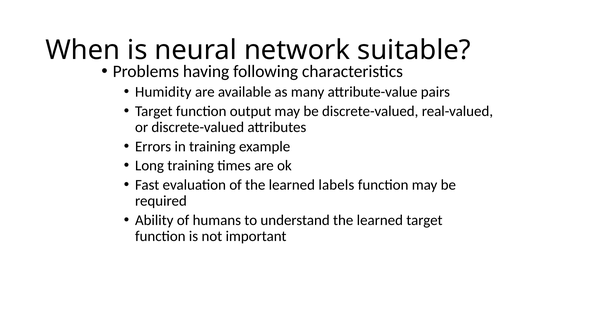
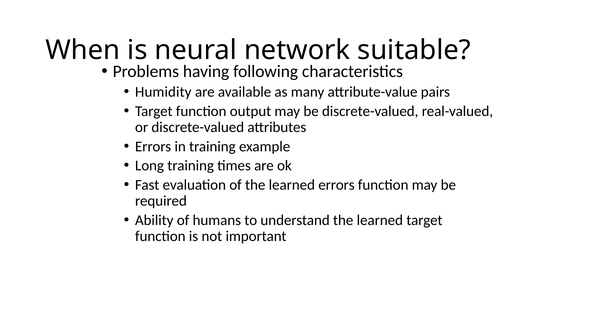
learned labels: labels -> errors (336, 185)
